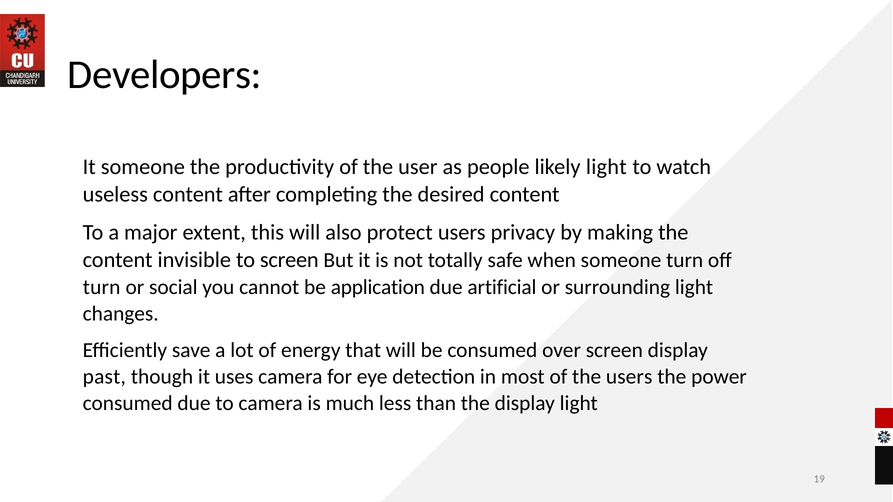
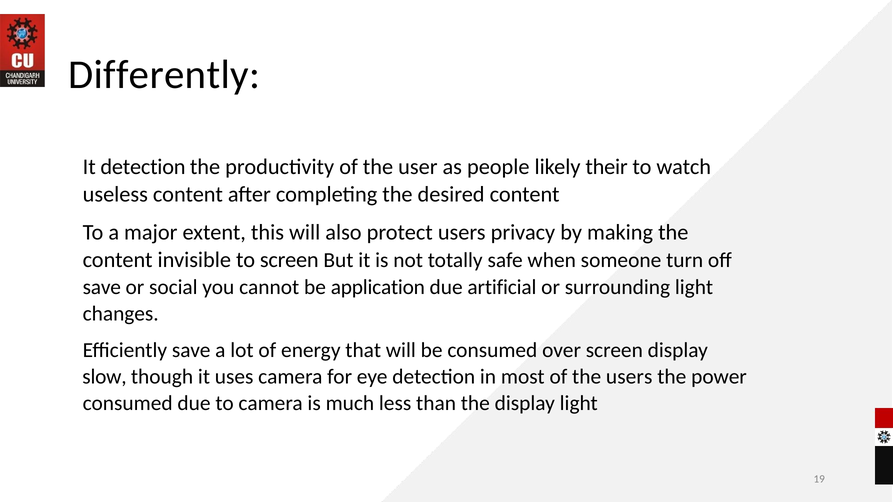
Developers: Developers -> Differently (164, 75)
It someone: someone -> detection (143, 167)
likely light: light -> their (607, 167)
turn: turn -> save (102, 287)
past: past -> slow (104, 377)
